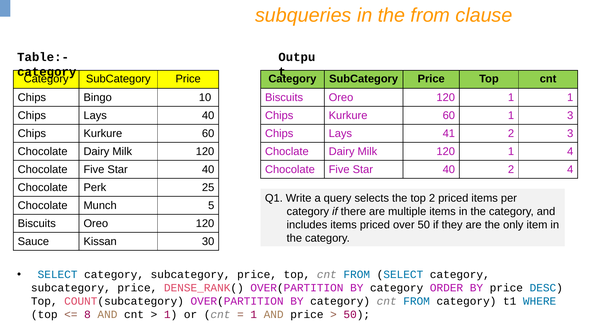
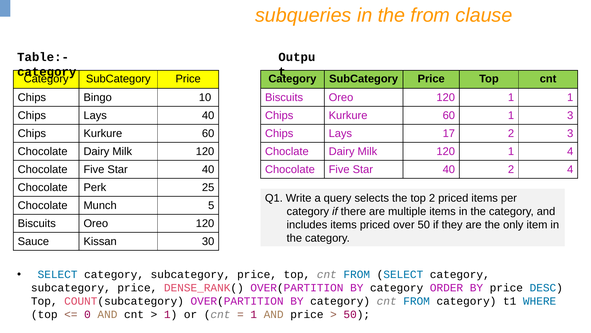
41: 41 -> 17 (449, 133)
8: 8 -> 0 (87, 314)
